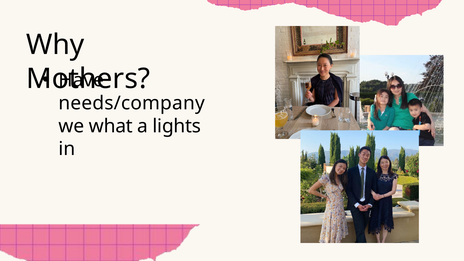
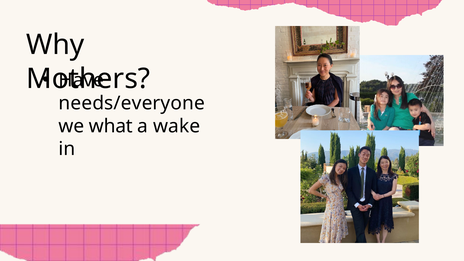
needs/company: needs/company -> needs/everyone (132, 103)
lights: lights -> wake (177, 126)
